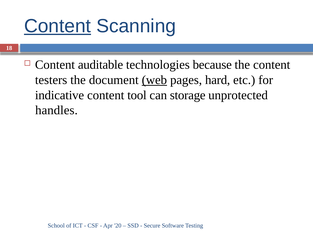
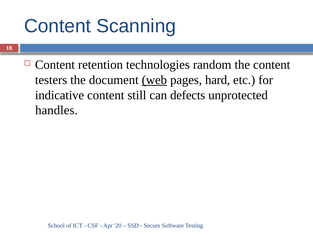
Content underline: present -> none (58, 26)
auditable: auditable -> retention (100, 65)
because: because -> random (212, 65)
tool: tool -> still (137, 95)
storage: storage -> defects (188, 95)
